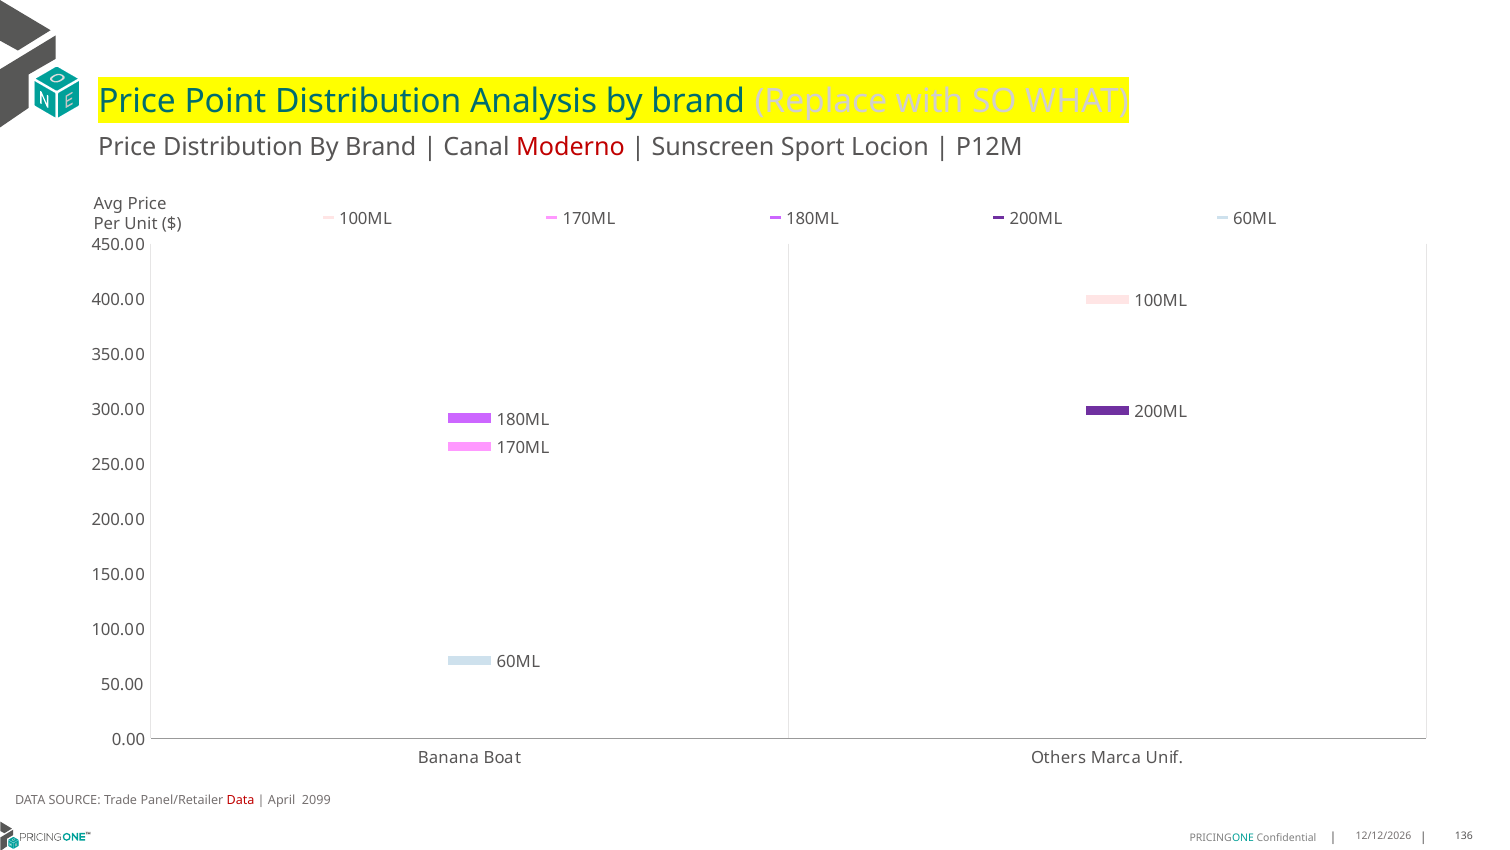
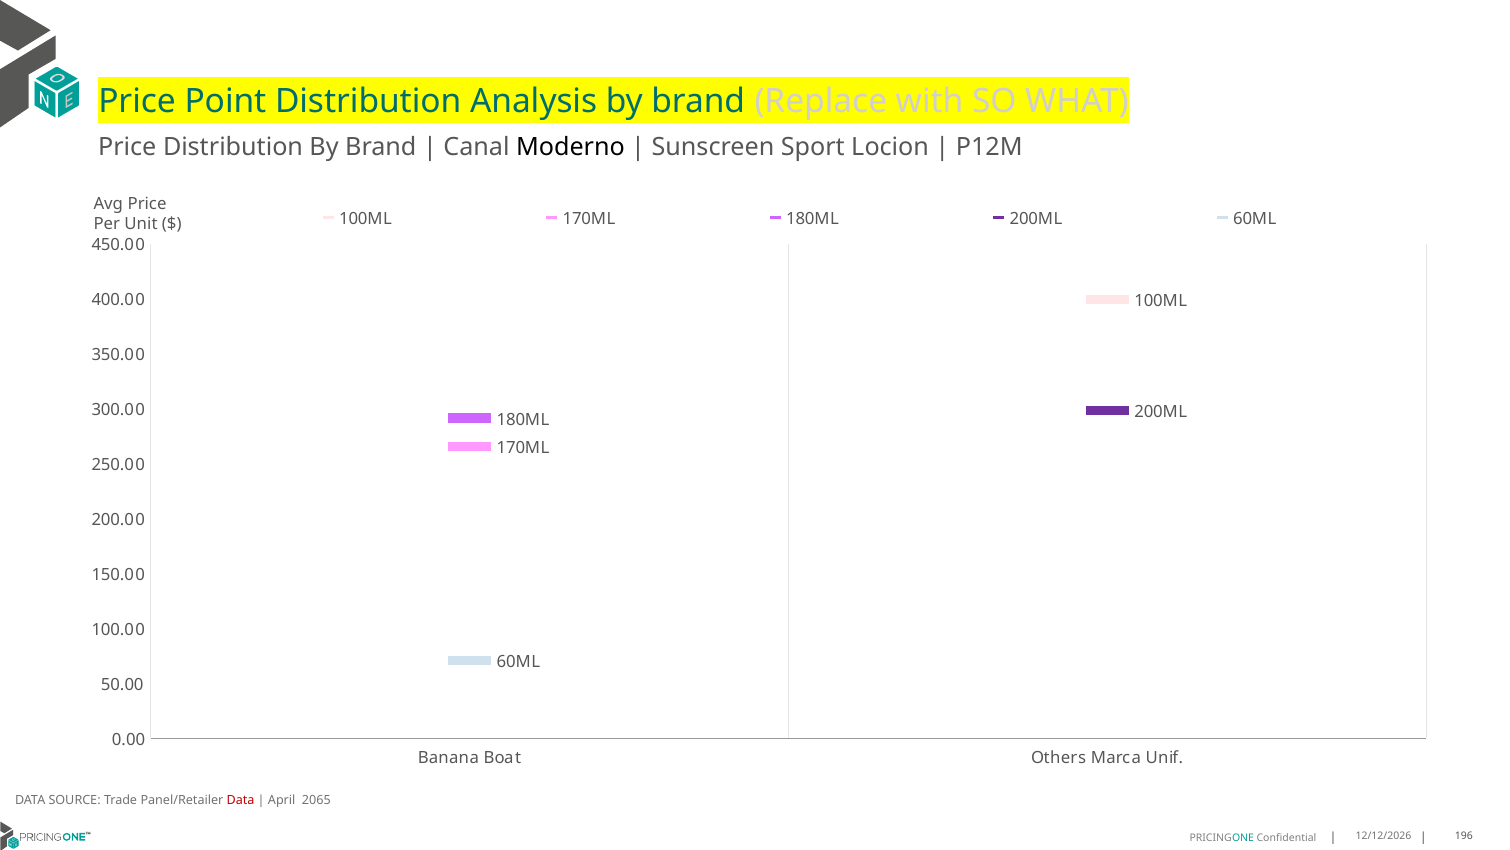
Moderno colour: red -> black (570, 147)
2099: 2099 -> 2065 (316, 800)
136: 136 -> 196 (1464, 835)
